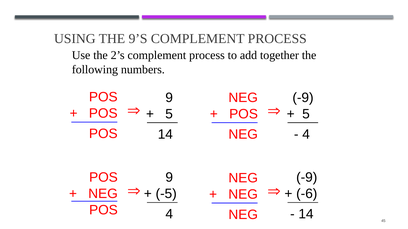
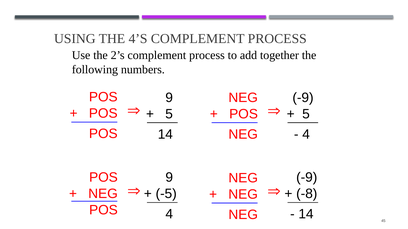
9’S: 9’S -> 4’S (138, 39)
-6: -6 -> -8 (307, 194)
